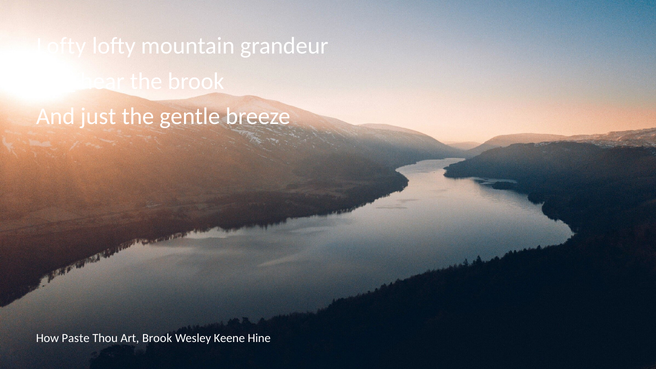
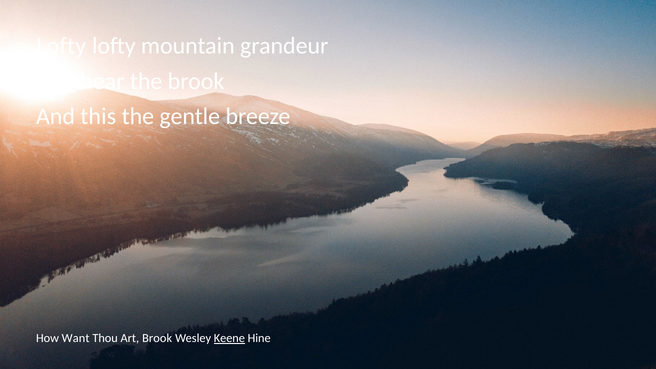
just: just -> this (98, 116)
Paste: Paste -> Want (76, 338)
Keene underline: none -> present (229, 338)
